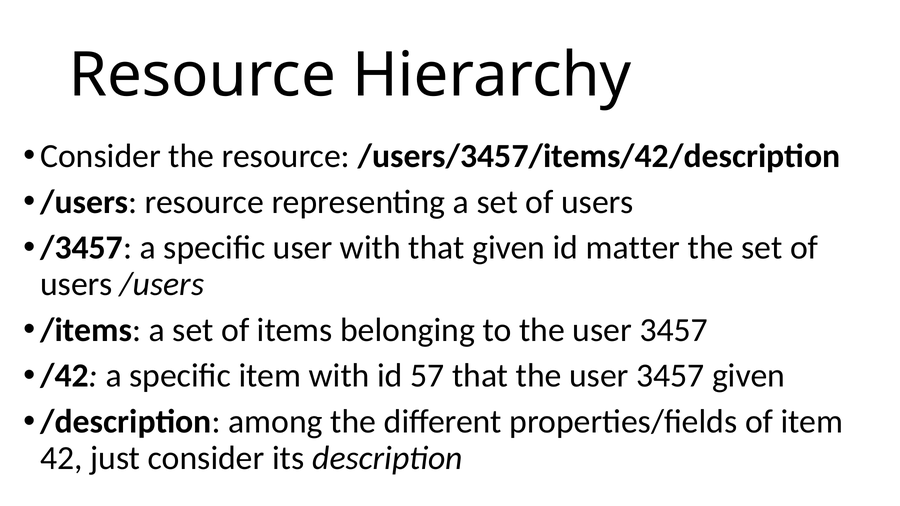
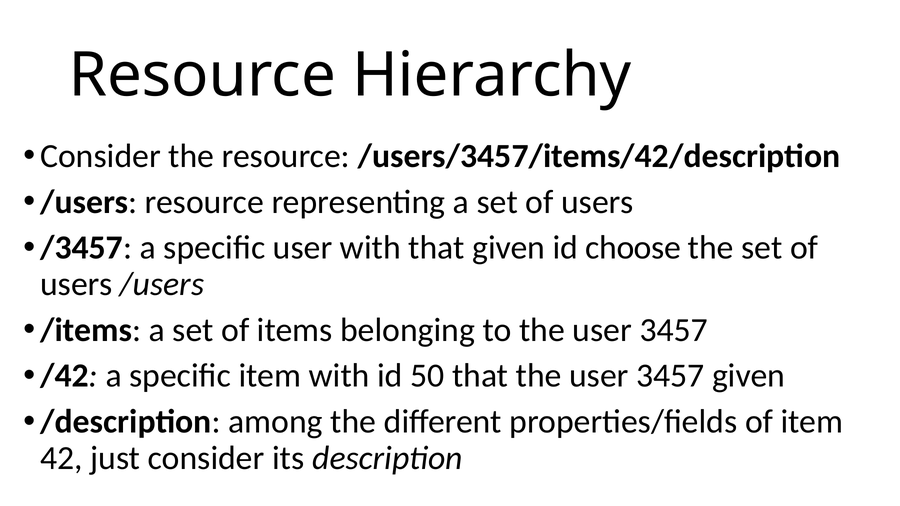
matter: matter -> choose (633, 248)
57: 57 -> 50 (427, 376)
